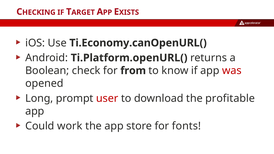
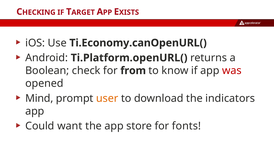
Long: Long -> Mind (39, 98)
user colour: red -> orange (107, 98)
profitable: profitable -> indicators (230, 98)
work: work -> want (70, 126)
